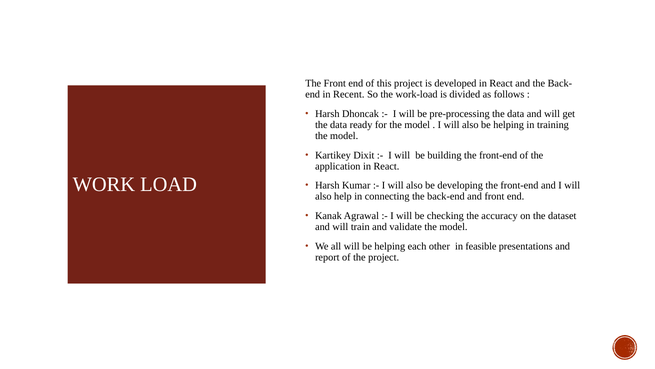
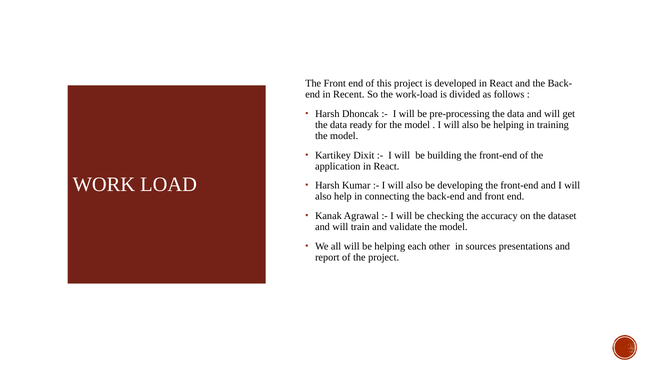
feasible: feasible -> sources (481, 246)
